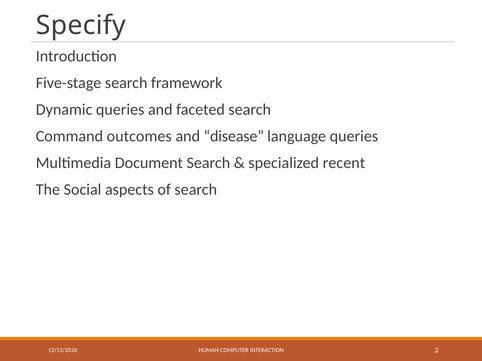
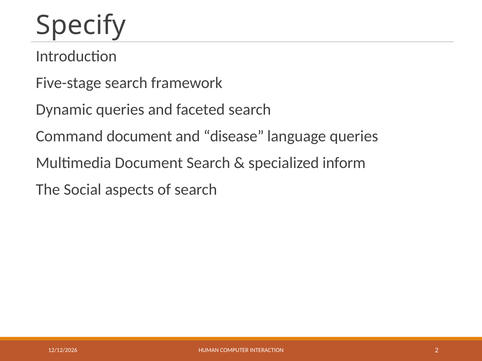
Command outcomes: outcomes -> document (139, 136)
recent: recent -> inform (344, 163)
